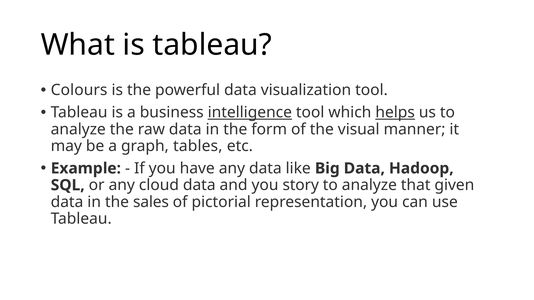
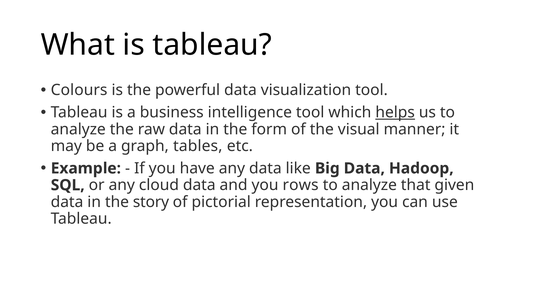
intelligence underline: present -> none (250, 113)
story: story -> rows (301, 185)
sales: sales -> story (151, 202)
